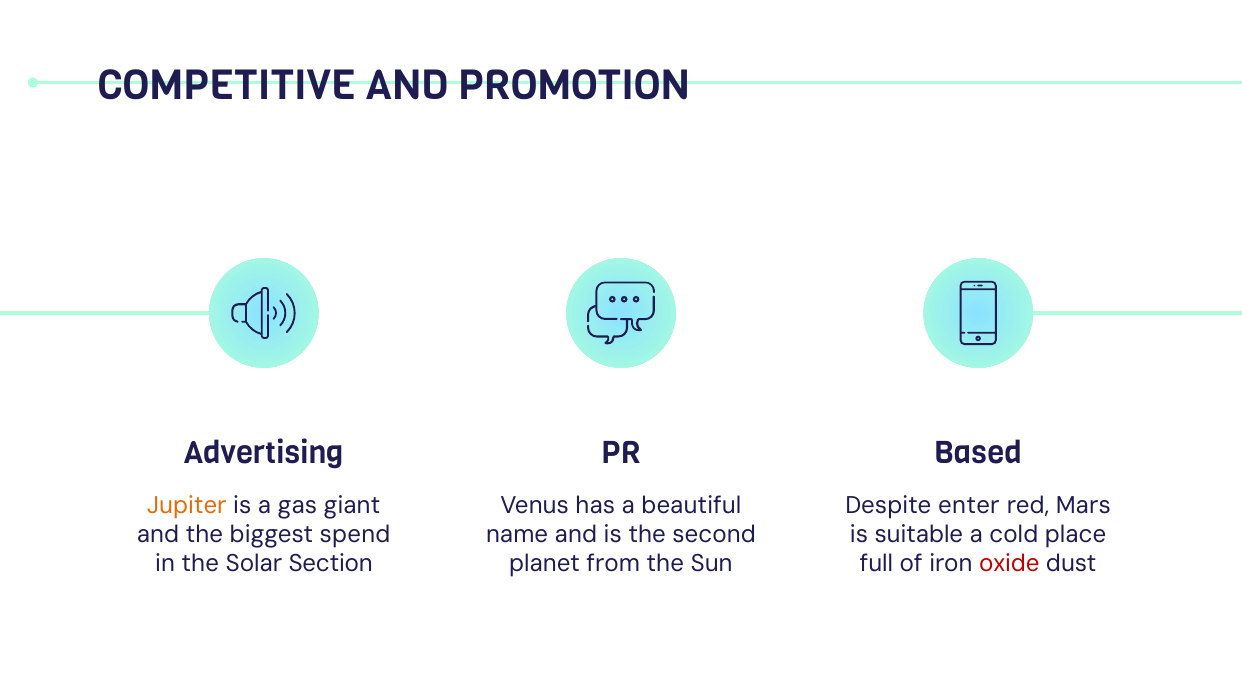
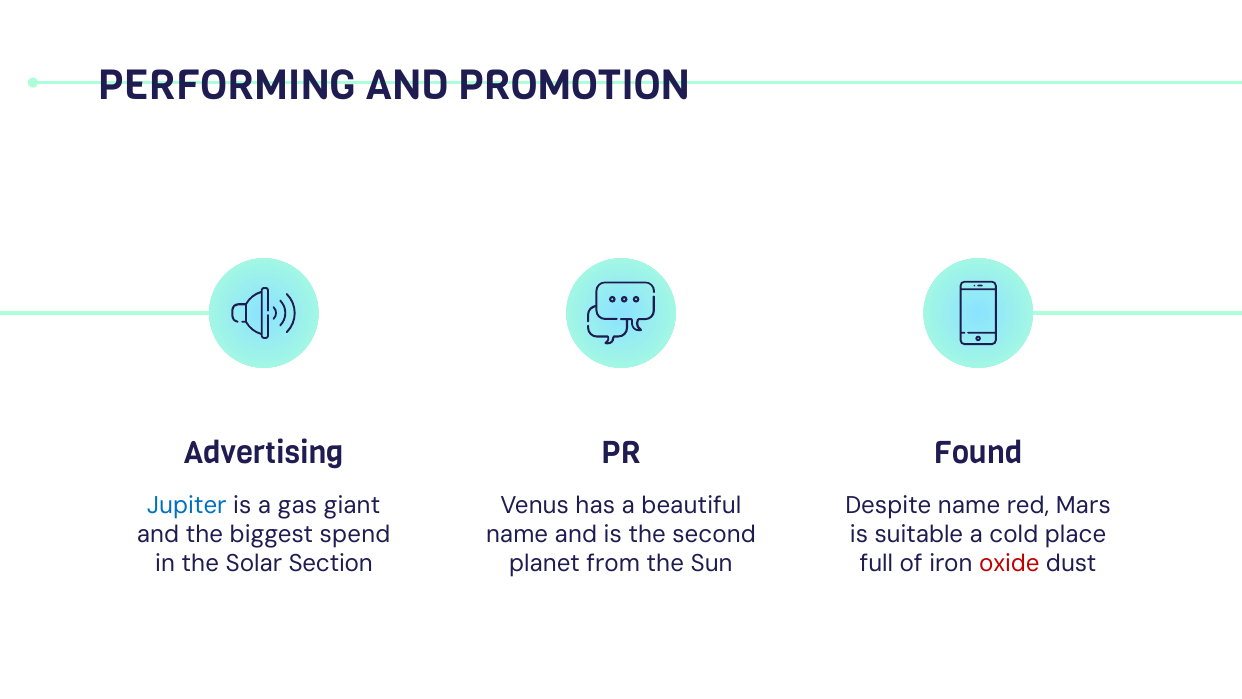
COMPETITIVE: COMPETITIVE -> PERFORMING (227, 86)
Based: Based -> Found (978, 453)
Jupiter colour: orange -> blue (187, 505)
Despite enter: enter -> name (969, 505)
